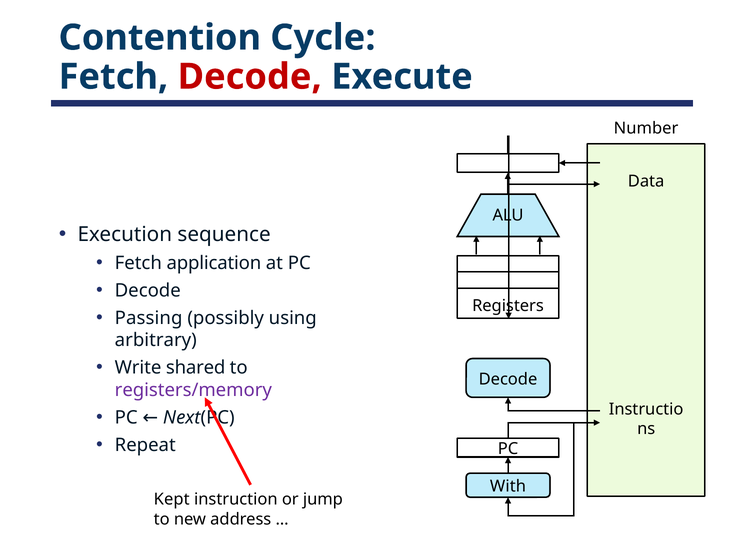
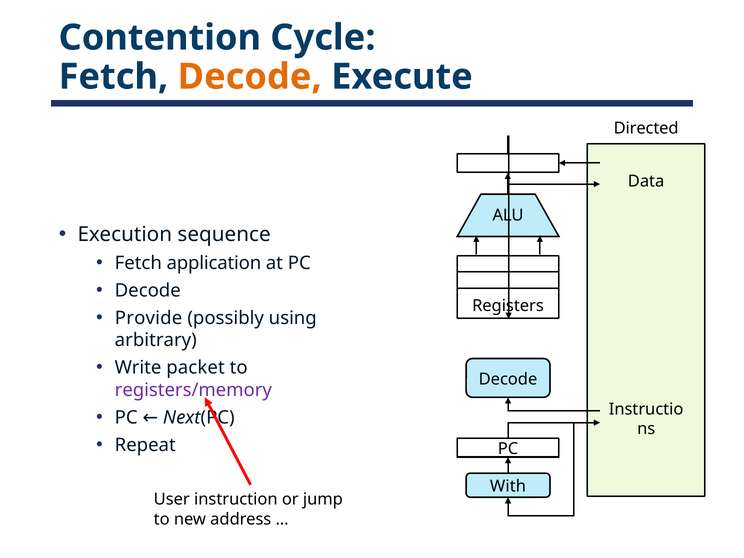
Decode colour: red -> orange (250, 77)
Number: Number -> Directed (646, 128)
Passing: Passing -> Provide (149, 318)
shared: shared -> packet (196, 368)
Kept: Kept -> User (172, 500)
